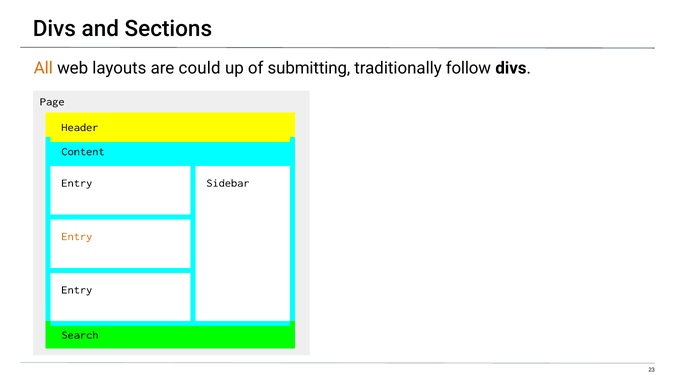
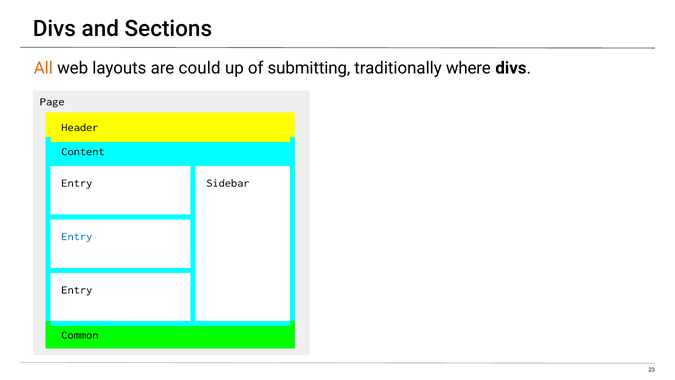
follow: follow -> where (468, 68)
Entry colour: orange -> blue (77, 236)
Search: Search -> Common (80, 335)
